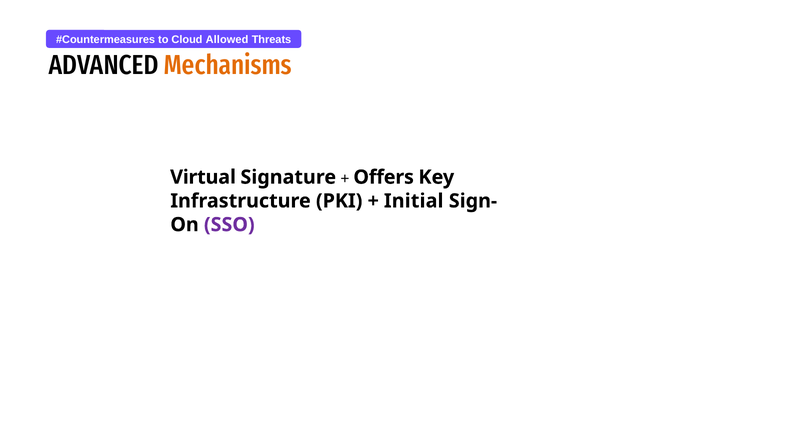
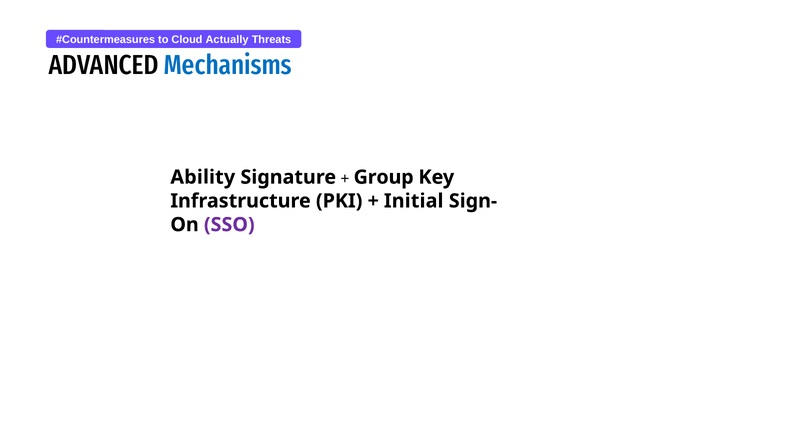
Allowed: Allowed -> Actually (227, 40)
Mechanisms colour: orange -> blue (228, 65)
Virtual: Virtual -> Ability (203, 177)
Offers: Offers -> Group (384, 177)
